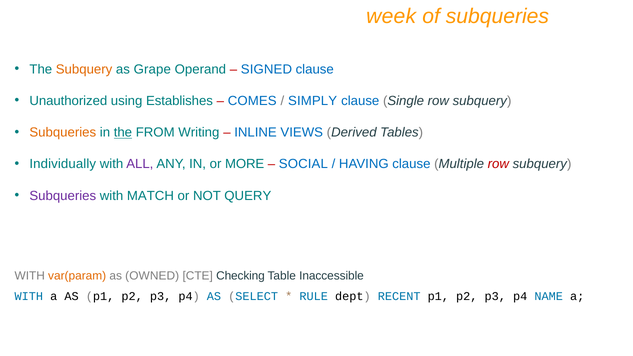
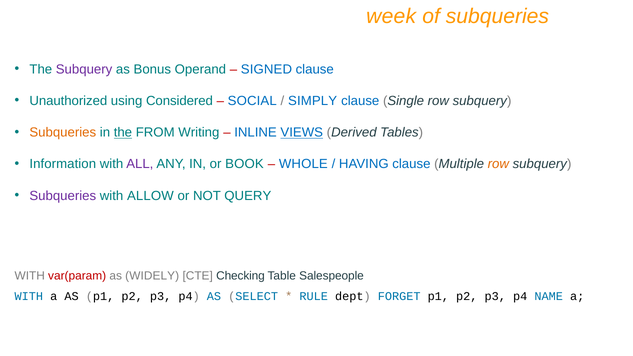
Subquery colour: orange -> purple (84, 69)
Grape: Grape -> Bonus (152, 69)
Establishes: Establishes -> Considered (179, 101)
COMES: COMES -> SOCIAL (252, 101)
VIEWS underline: none -> present (302, 132)
Individually: Individually -> Information (63, 164)
MORE: MORE -> BOOK (244, 164)
SOCIAL: SOCIAL -> WHOLE (303, 164)
row colour: red -> orange (498, 164)
MATCH: MATCH -> ALLOW (150, 196)
var(param colour: orange -> red (77, 276)
OWNED: OWNED -> WIDELY (152, 276)
Inaccessible: Inaccessible -> Salespeople (331, 276)
RECENT: RECENT -> FORGET (399, 297)
